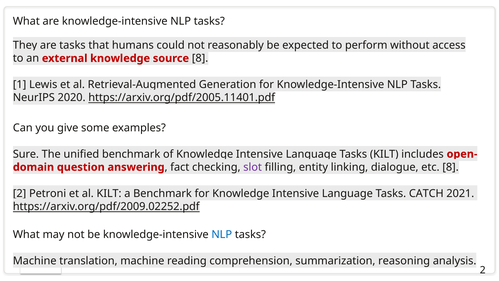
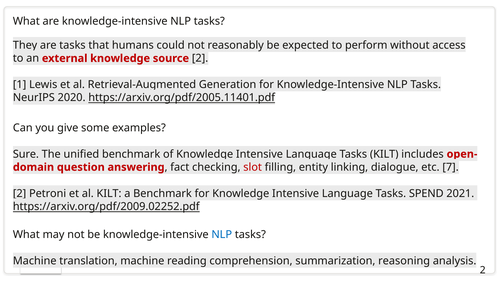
8: 8 -> 2 (200, 58)
slot colour: purple -> red (253, 167)
etc 8: 8 -> 7 (451, 167)
CATCH: CATCH -> SPEND (426, 193)
